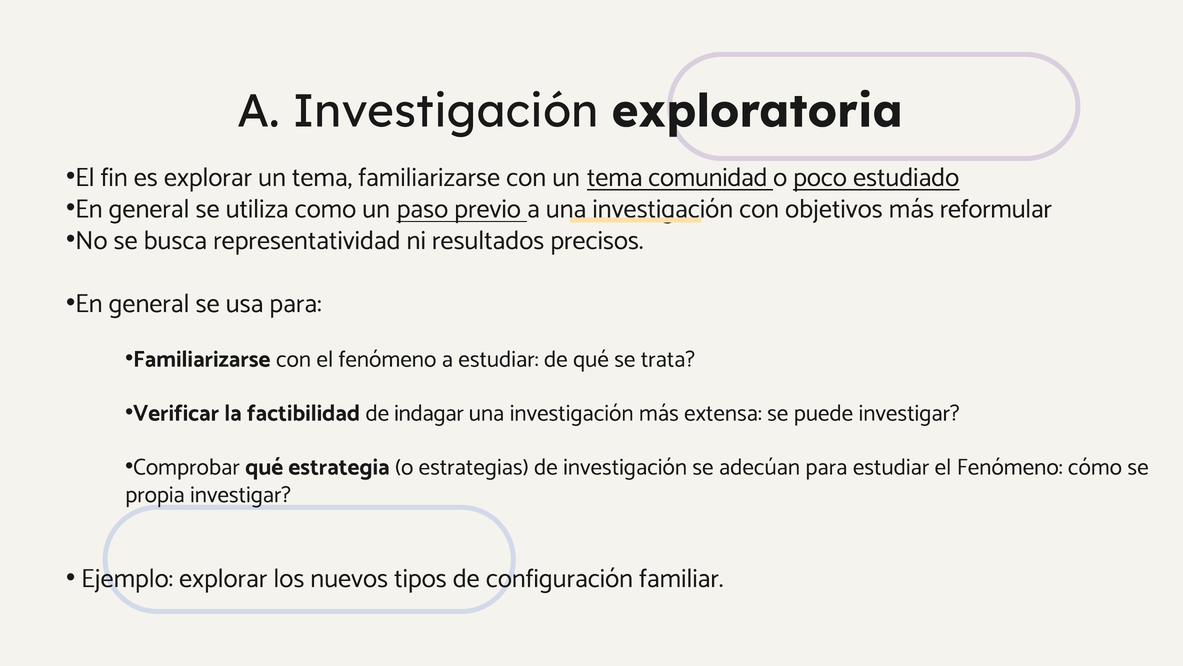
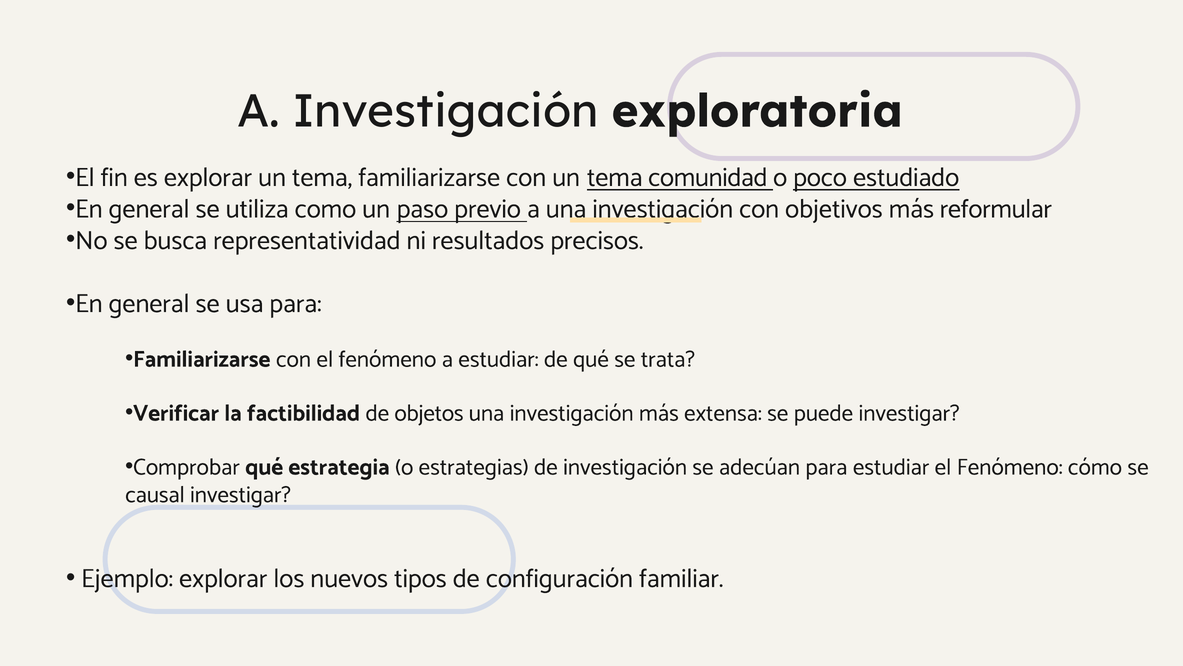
indagar: indagar -> objetos (429, 413)
propia: propia -> causal (155, 494)
